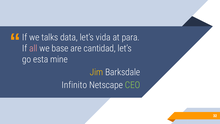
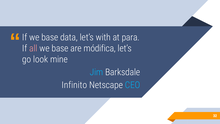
If we talks: talks -> base (50, 37)
vida: vida -> with (103, 37)
cantidad: cantidad -> módifica (100, 48)
esta: esta -> look (41, 59)
Jim colour: yellow -> light blue (96, 72)
CEO colour: light green -> light blue (133, 85)
